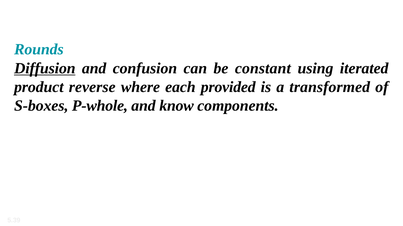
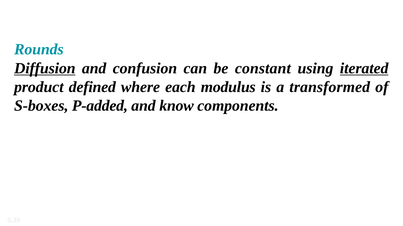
iterated underline: none -> present (364, 68)
reverse: reverse -> defined (92, 87)
provided: provided -> modulus (228, 87)
P-whole: P-whole -> P-added (100, 106)
